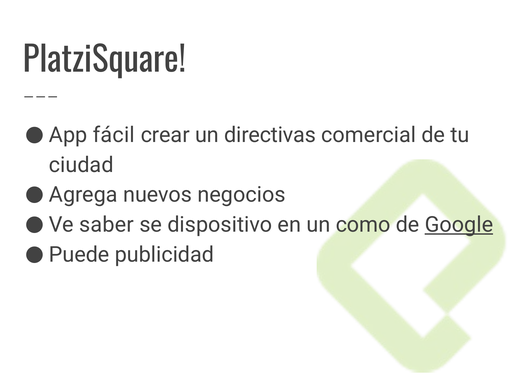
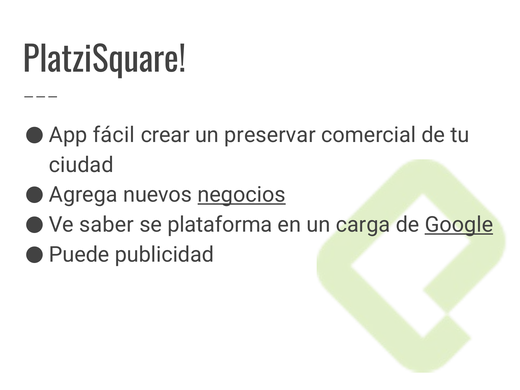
directivas: directivas -> preservar (270, 135)
negocios underline: none -> present (242, 195)
dispositivo: dispositivo -> plataforma (220, 225)
como: como -> carga (363, 225)
